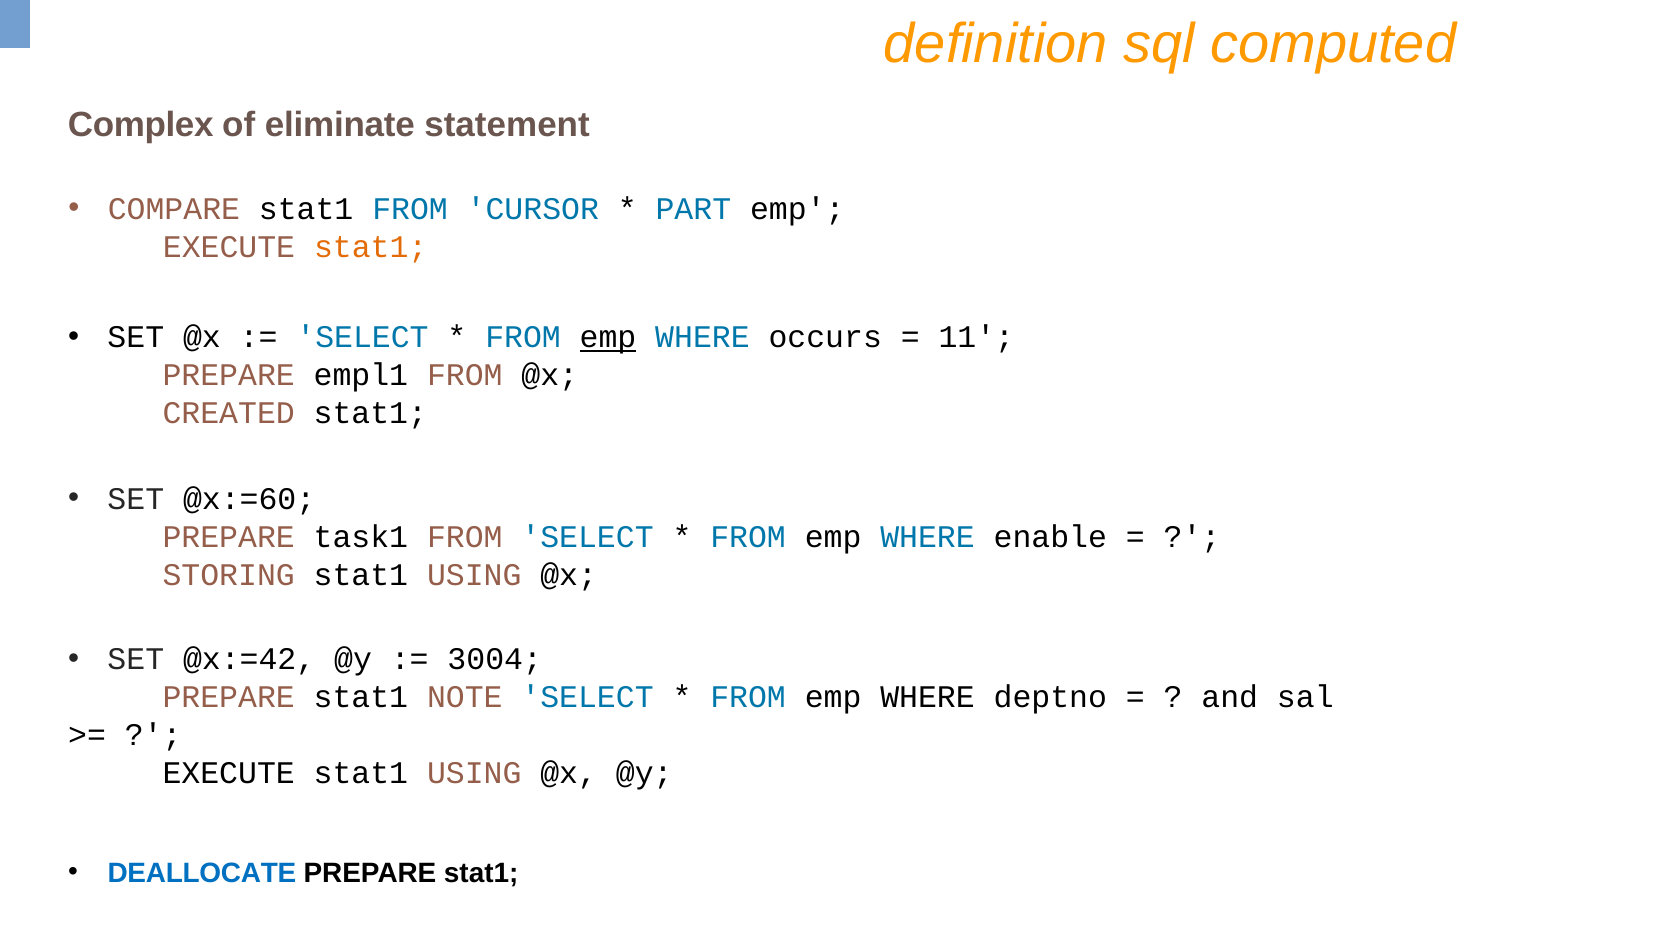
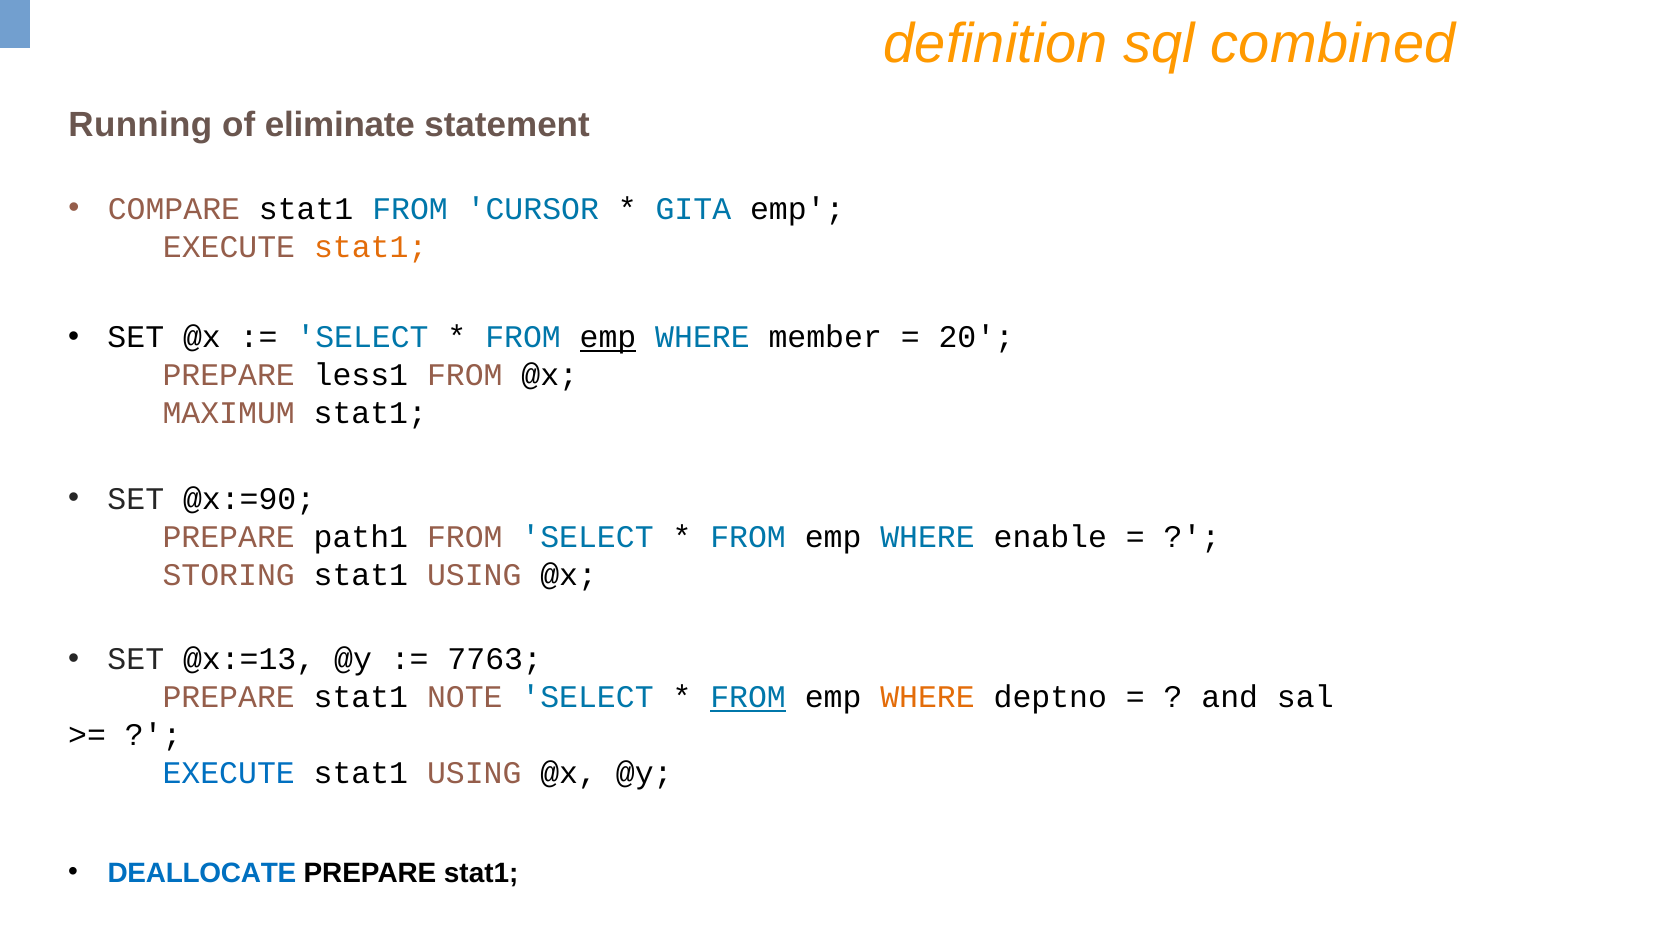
computed: computed -> combined (1333, 44)
Complex: Complex -> Running (140, 125)
PART: PART -> GITA (693, 209)
occurs: occurs -> member (825, 338)
11: 11 -> 20 (976, 338)
empl1: empl1 -> less1 (361, 375)
CREATED: CREATED -> MAXIMUM (229, 413)
@x:=60: @x:=60 -> @x:=90 (249, 499)
task1: task1 -> path1 (361, 537)
@x:=42: @x:=42 -> @x:=13 (249, 660)
3004: 3004 -> 7763 (495, 660)
FROM underline: none -> present (748, 698)
WHERE colour: black -> orange (928, 698)
EXECUTE colour: black -> blue (229, 773)
